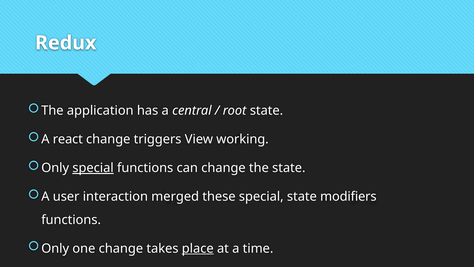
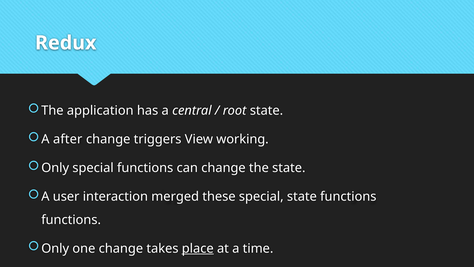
react: react -> after (68, 139)
special underline: present -> none (93, 168)
state modifiers: modifiers -> functions (348, 196)
